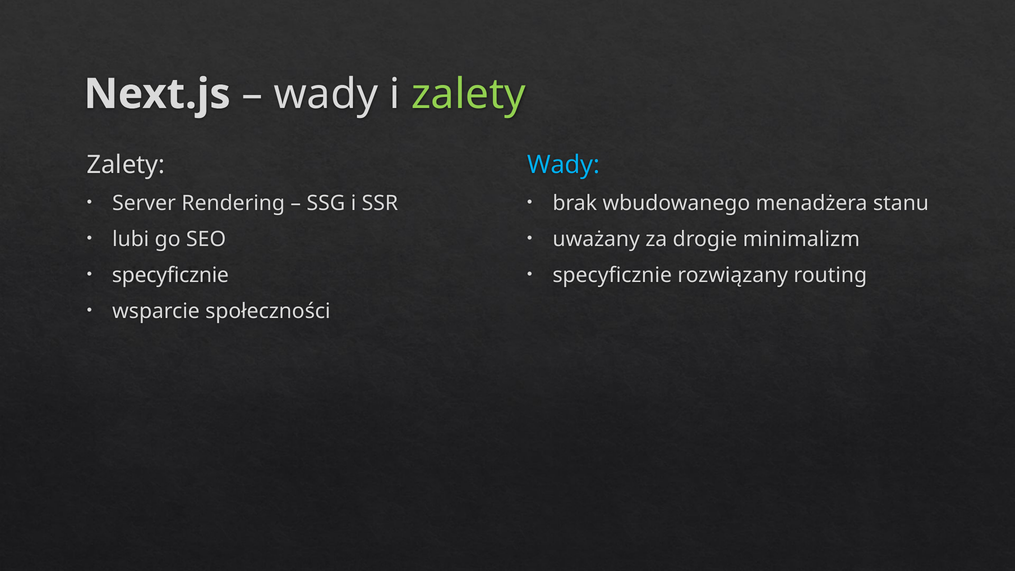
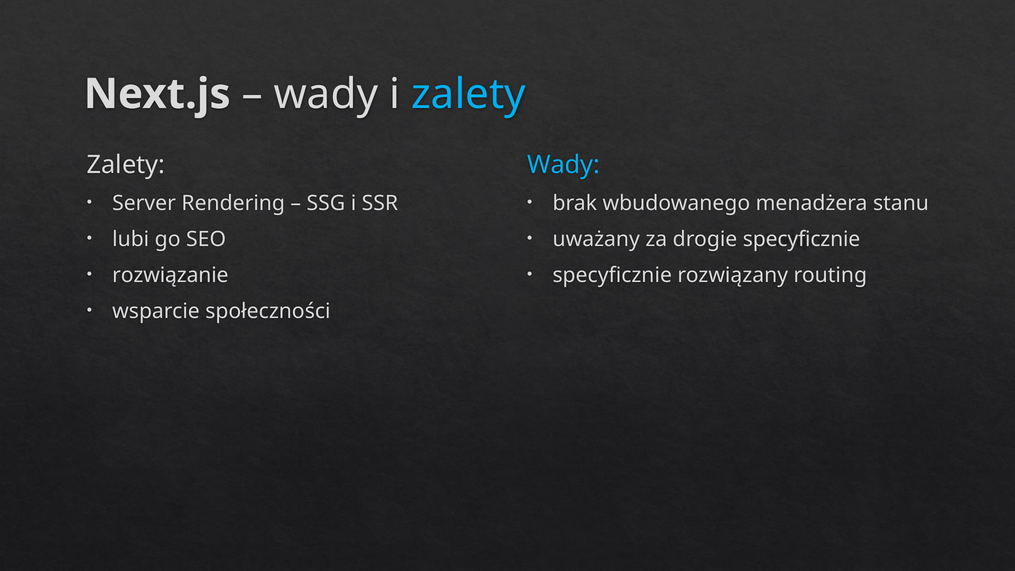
zalety colour: light green -> light blue (469, 94)
drogie minimalizm: minimalizm -> specyficznie (802, 239)
specyficznie: specyficznie -> rozwiązanie (170, 275)
